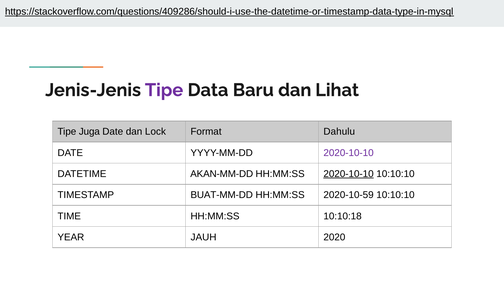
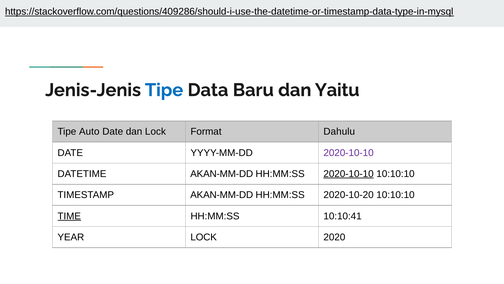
Tipe colour: purple -> blue (164, 90)
Lihat: Lihat -> Yaitu (337, 90)
Juga: Juga -> Auto (89, 131)
TIMESTAMP BUAT-MM-DD: BUAT-MM-DD -> AKAN-MM-DD (222, 195)
2020-10-59: 2020-10-59 -> 2020-10-20 (349, 195)
TIME underline: none -> present (69, 216)
10:10:18: 10:10:18 -> 10:10:41 (343, 216)
YEAR JAUH: JAUH -> LOCK (204, 237)
